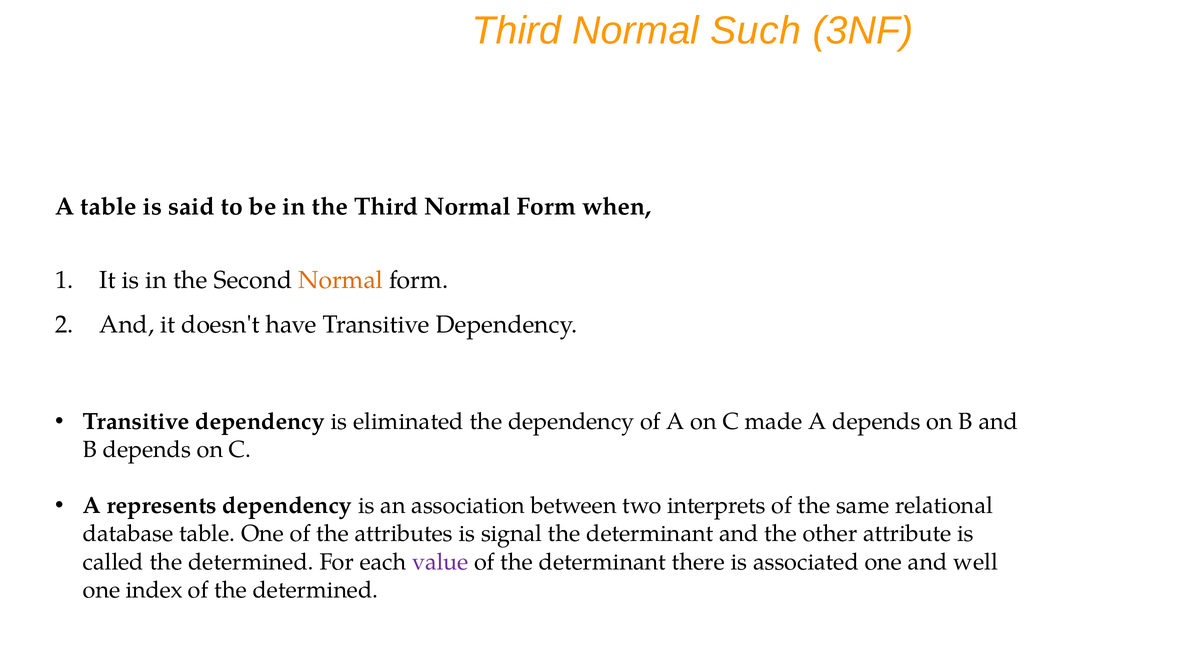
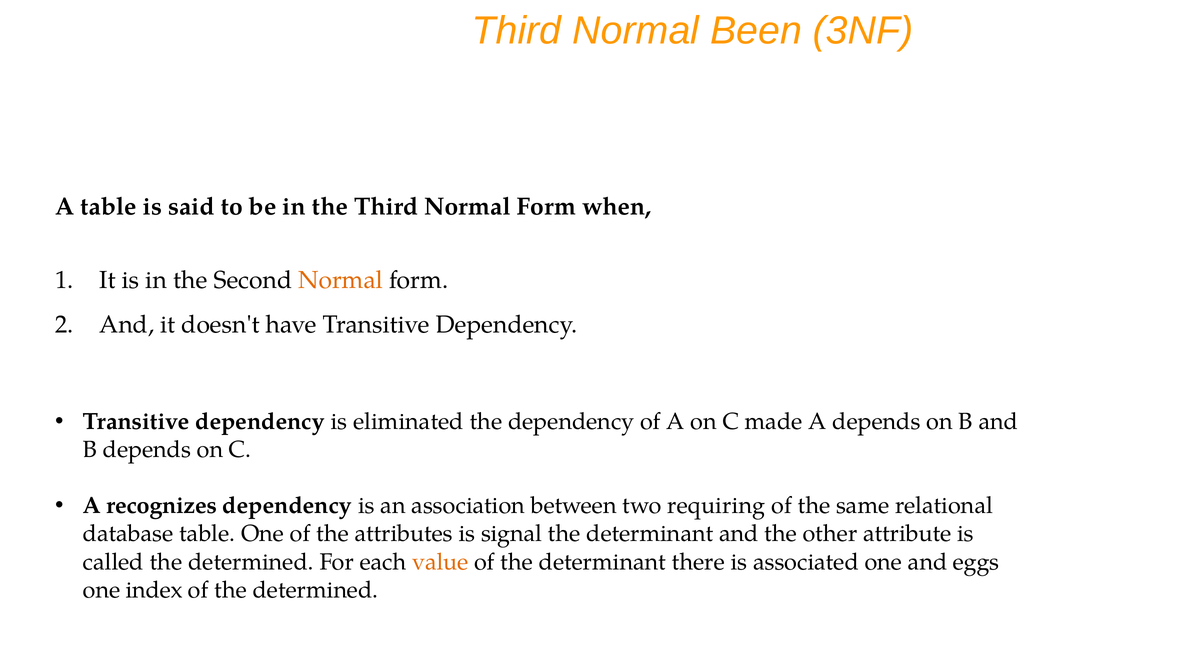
Such: Such -> Been (756, 31)
represents: represents -> recognizes (162, 506)
interprets: interprets -> requiring (716, 506)
value colour: purple -> orange (440, 562)
well: well -> eggs (976, 562)
